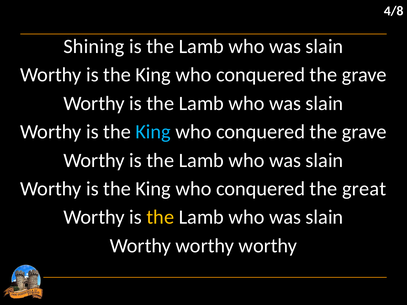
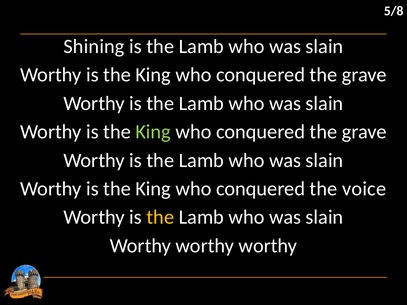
4/8: 4/8 -> 5/8 (394, 11)
King colour: light blue -> light green (153, 132)
great: great -> voice (364, 189)
